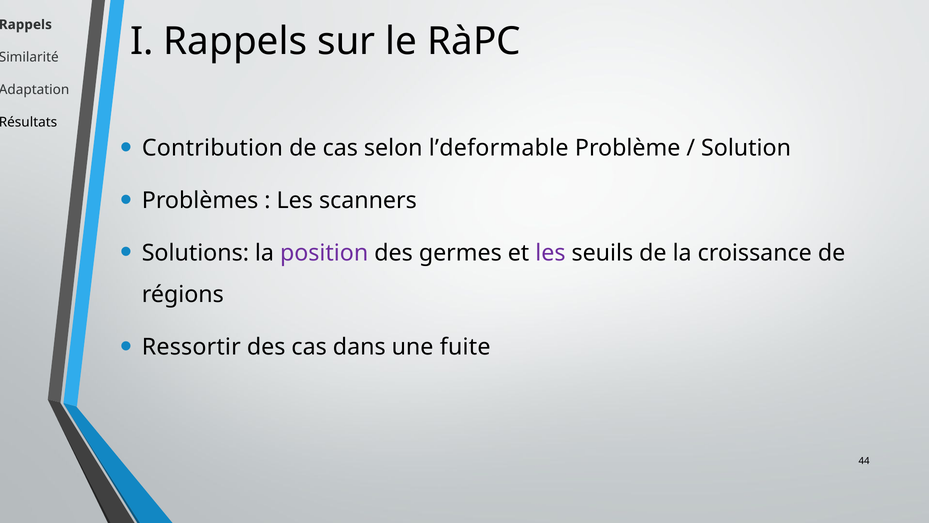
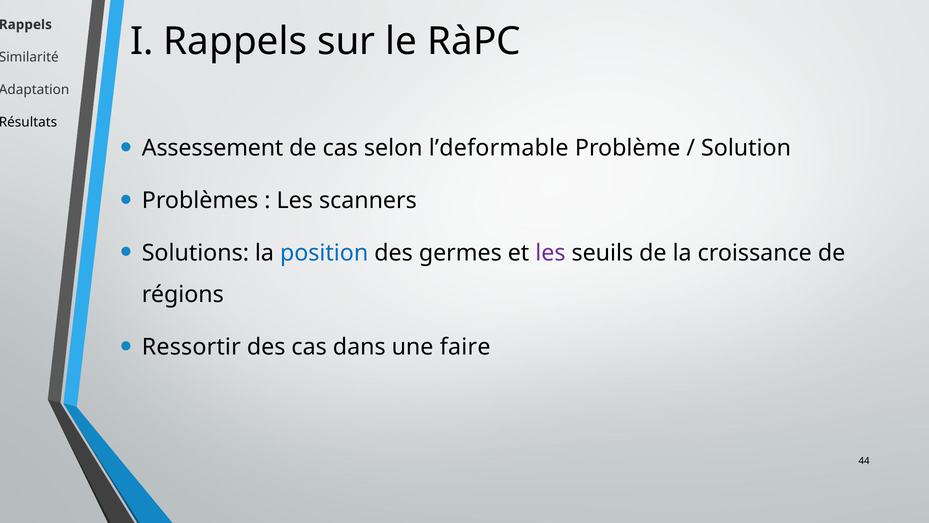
Contribution: Contribution -> Assessement (213, 148)
position colour: purple -> blue (324, 253)
fuite: fuite -> faire (465, 347)
